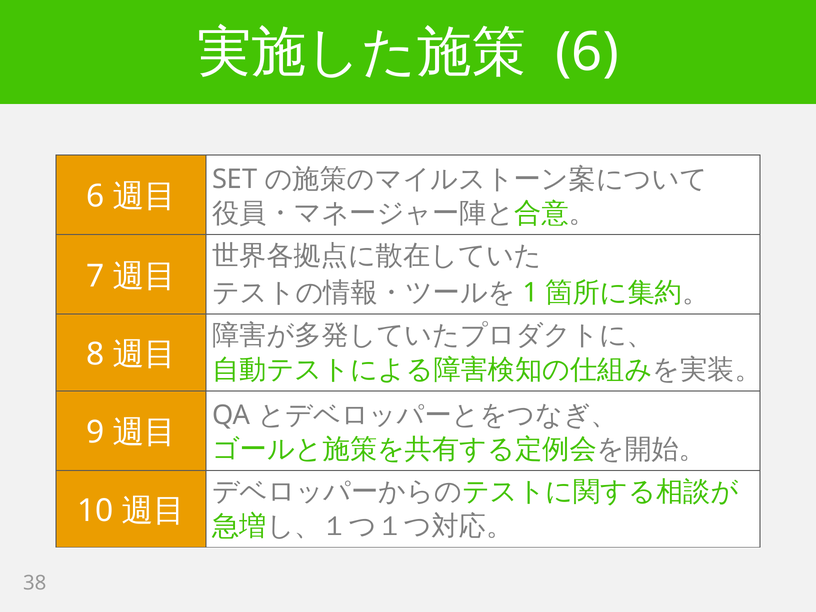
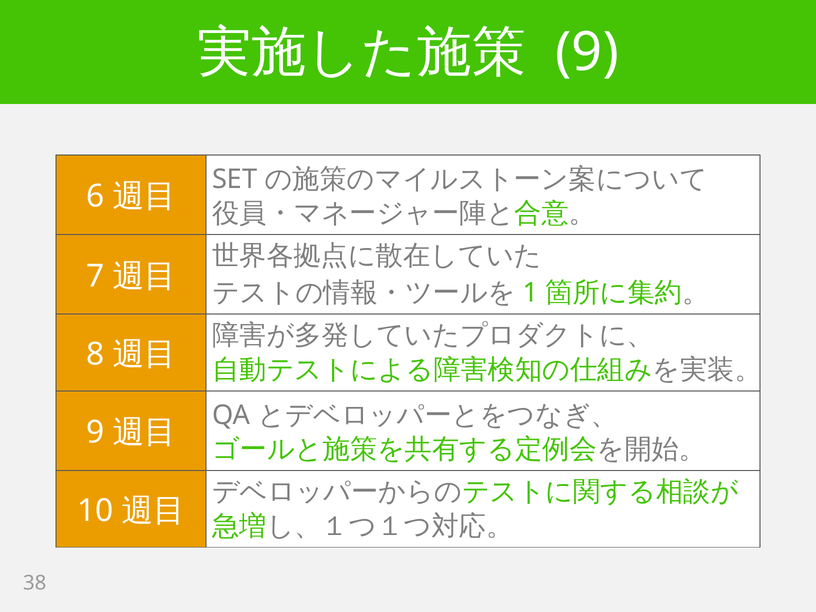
6: 6 -> 9 (587, 52)
